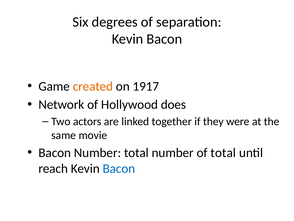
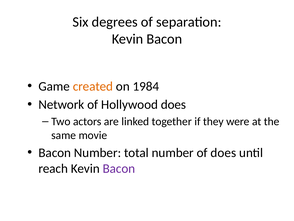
1917: 1917 -> 1984 (146, 86)
of total: total -> does (223, 152)
Bacon colour: blue -> purple (119, 168)
